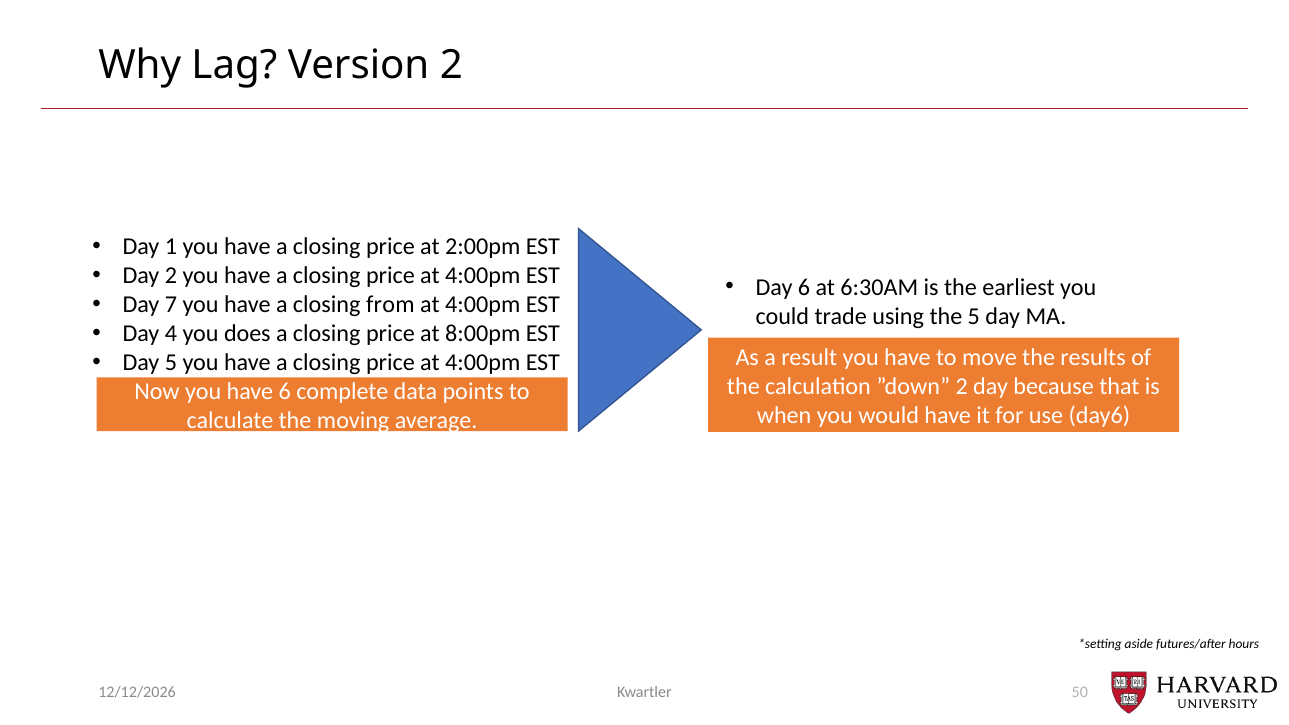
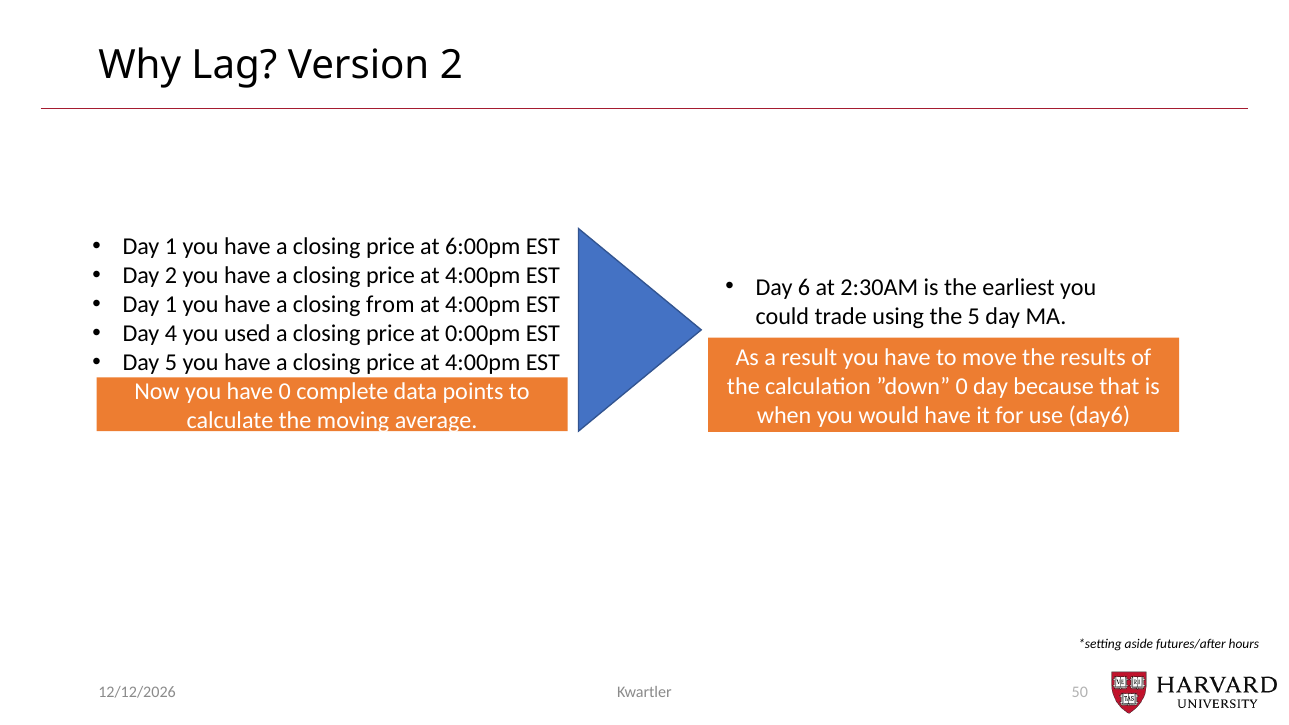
2:00pm: 2:00pm -> 6:00pm (483, 246)
6:30AM: 6:30AM -> 2:30AM (879, 287)
7: 7 -> 1 (171, 305)
does: does -> used (247, 334)
8:00pm: 8:00pm -> 0:00pm (483, 334)
”down 2: 2 -> 0 (962, 386)
have 6: 6 -> 0 (285, 392)
